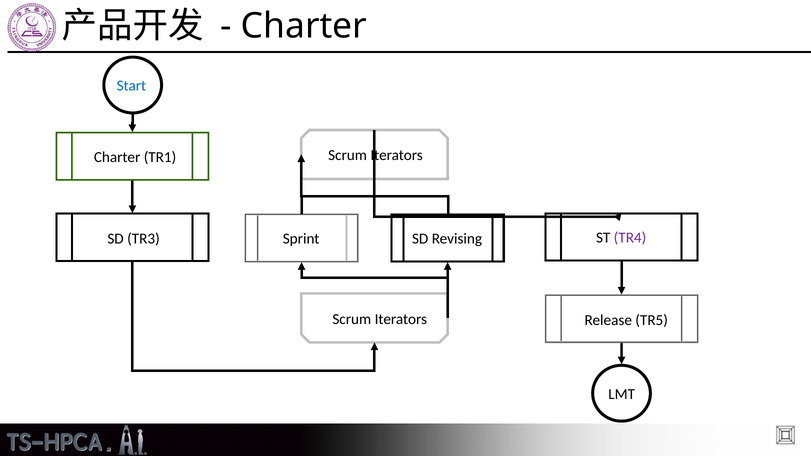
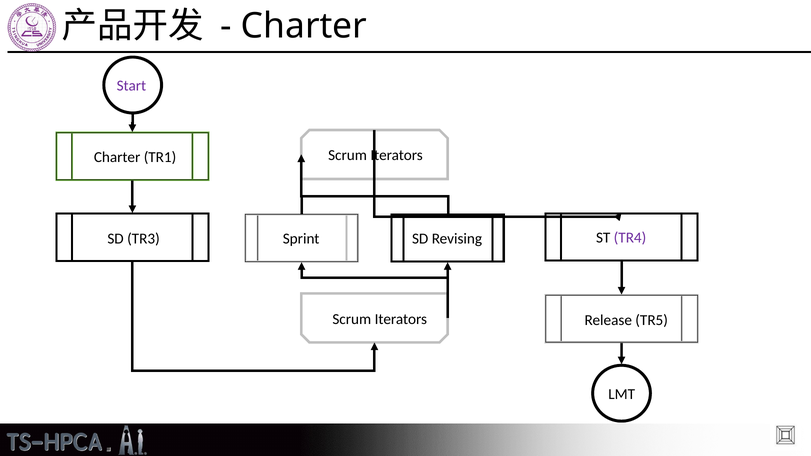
Start colour: blue -> purple (131, 86)
